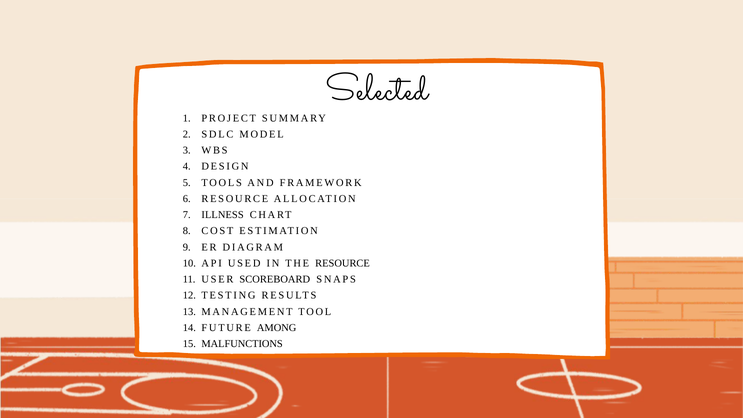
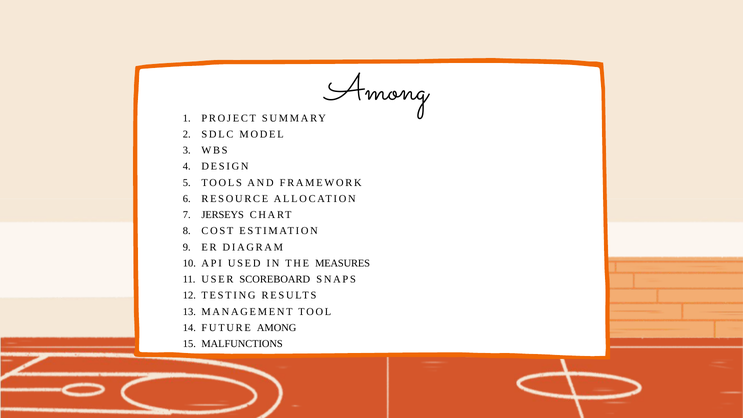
Selected: Selected -> Among (377, 87)
ILLNESS: ILLNESS -> JERSEYS (223, 215)
THE RESOURCE: RESOURCE -> MEASURES (343, 263)
